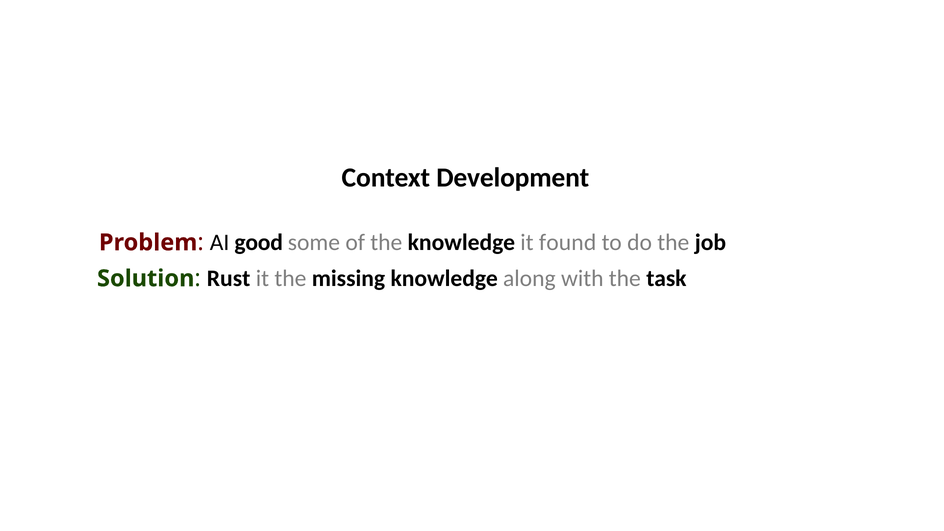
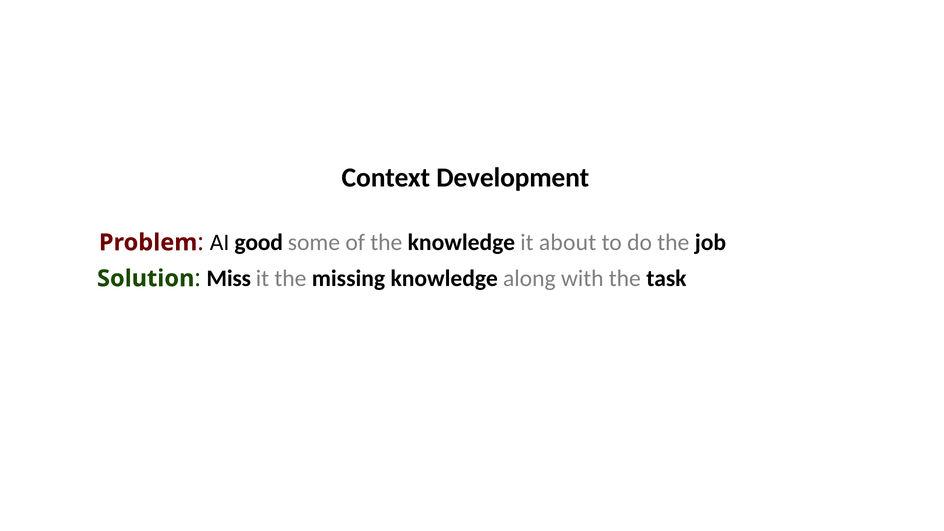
found: found -> about (568, 243)
Rust: Rust -> Miss (229, 278)
